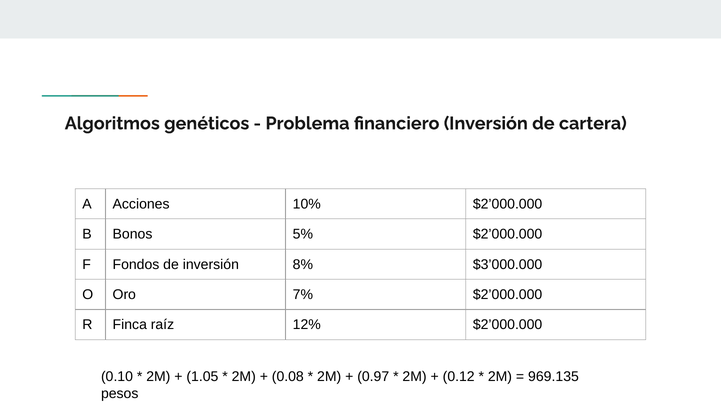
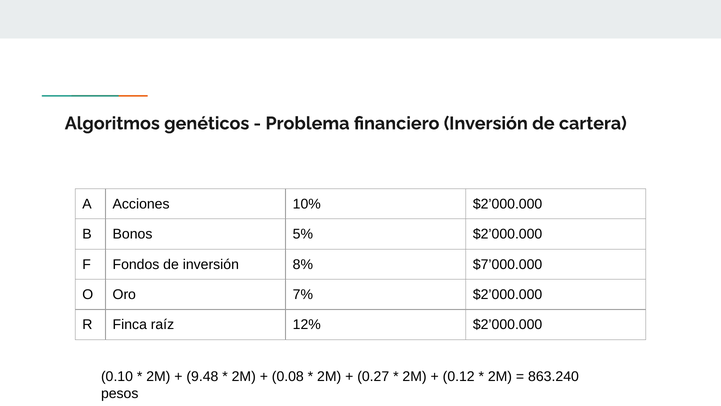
$3’000.000: $3’000.000 -> $7’000.000 (508, 264)
1.05: 1.05 -> 9.48 (202, 376)
0.97: 0.97 -> 0.27 (373, 376)
969.135: 969.135 -> 863.240 (553, 376)
